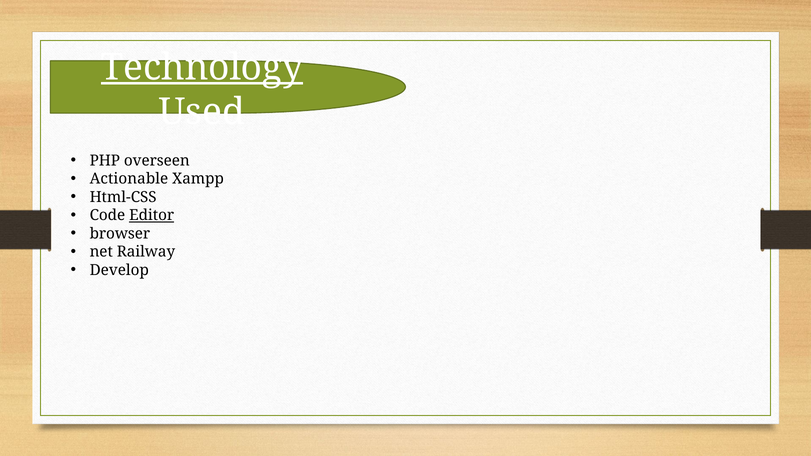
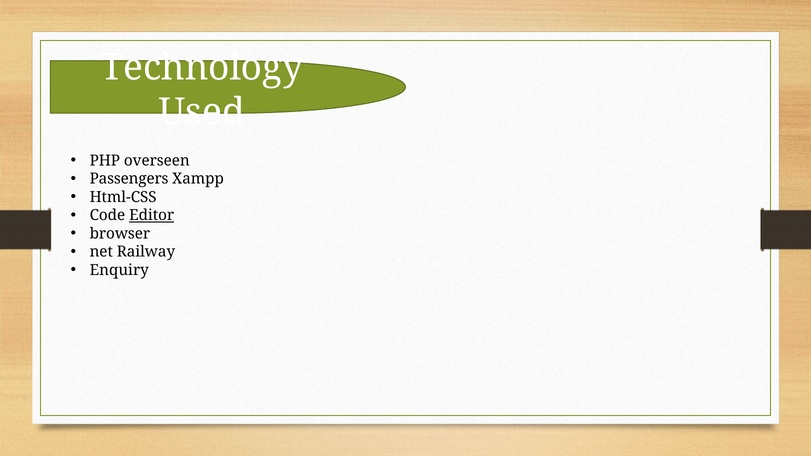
Technology underline: present -> none (202, 67)
Actionable: Actionable -> Passengers (129, 179)
Develop: Develop -> Enquiry (119, 270)
